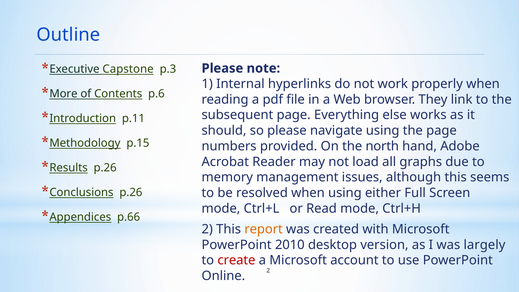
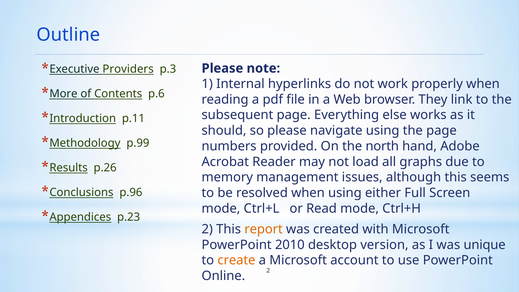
Capstone: Capstone -> Providers (128, 69)
p.15: p.15 -> p.99 (138, 143)
Conclusions p.26: p.26 -> p.96 (131, 192)
p.66: p.66 -> p.23 (129, 217)
largely: largely -> unique (485, 245)
create colour: red -> orange (236, 260)
